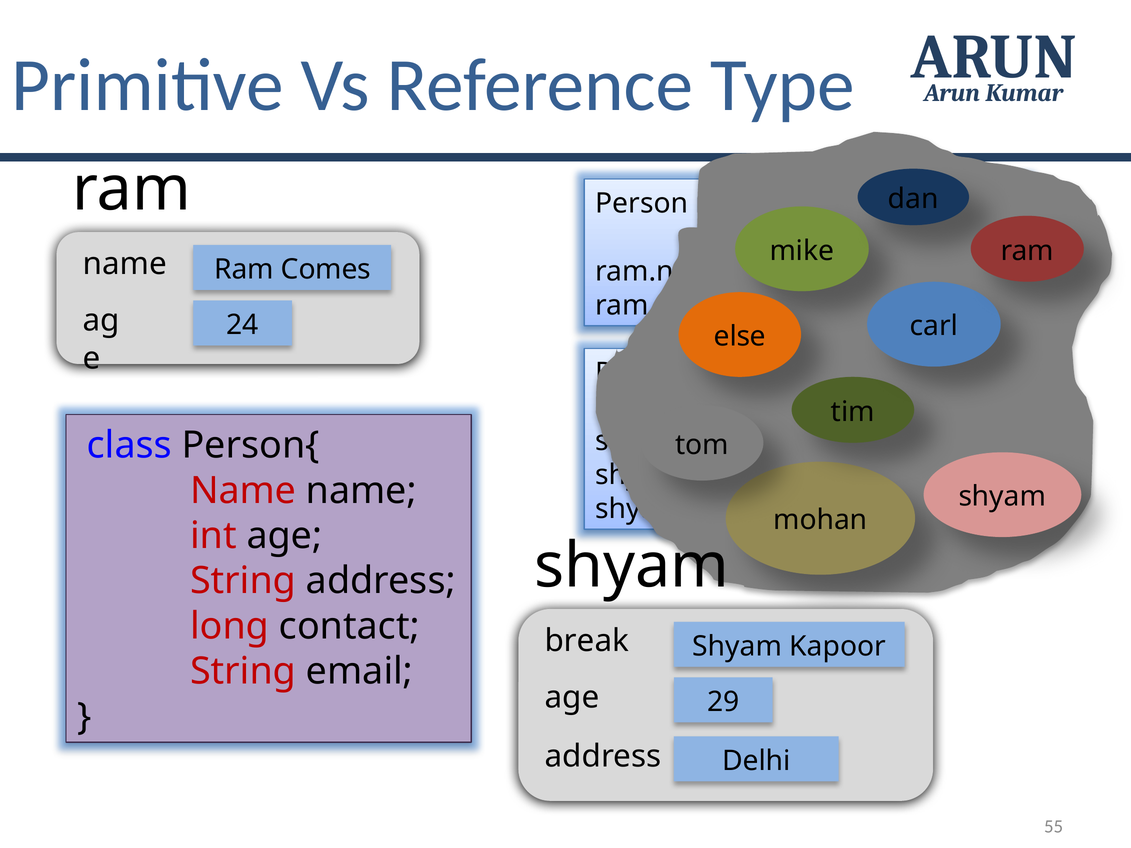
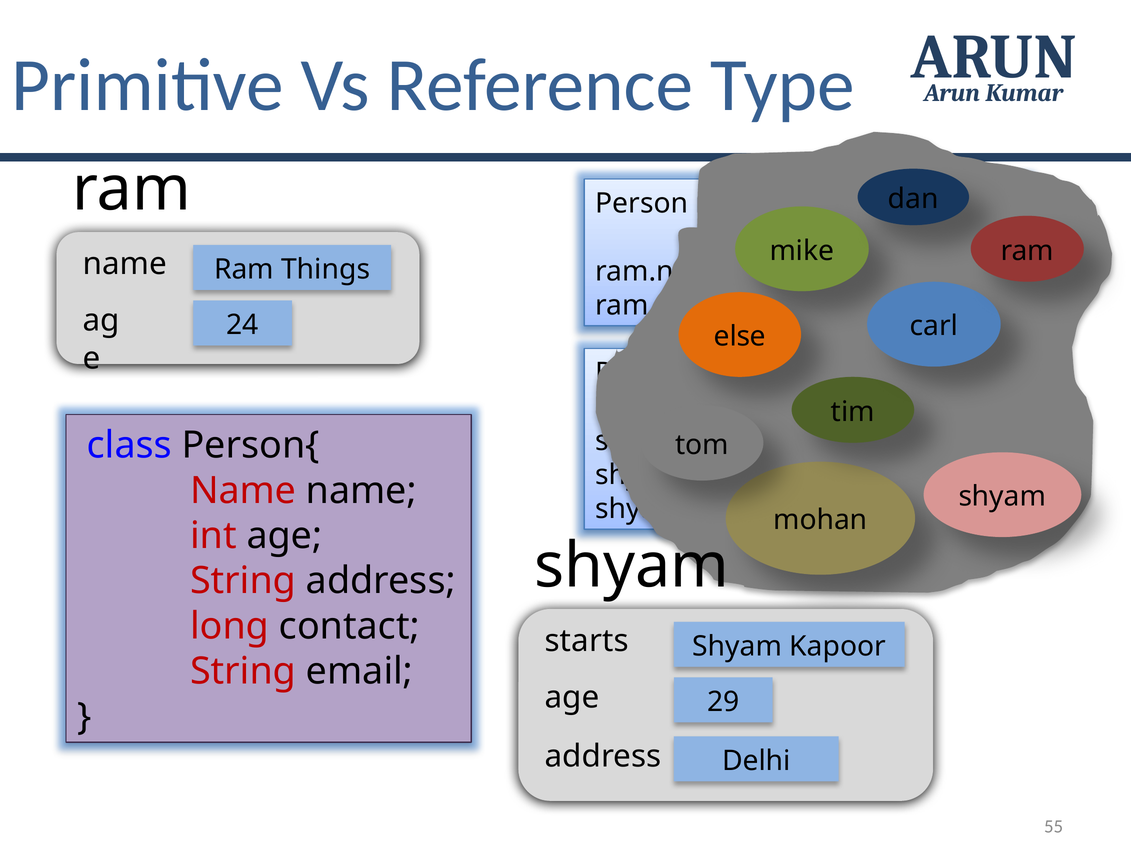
Comes: Comes -> Things (326, 270)
break: break -> starts (587, 641)
